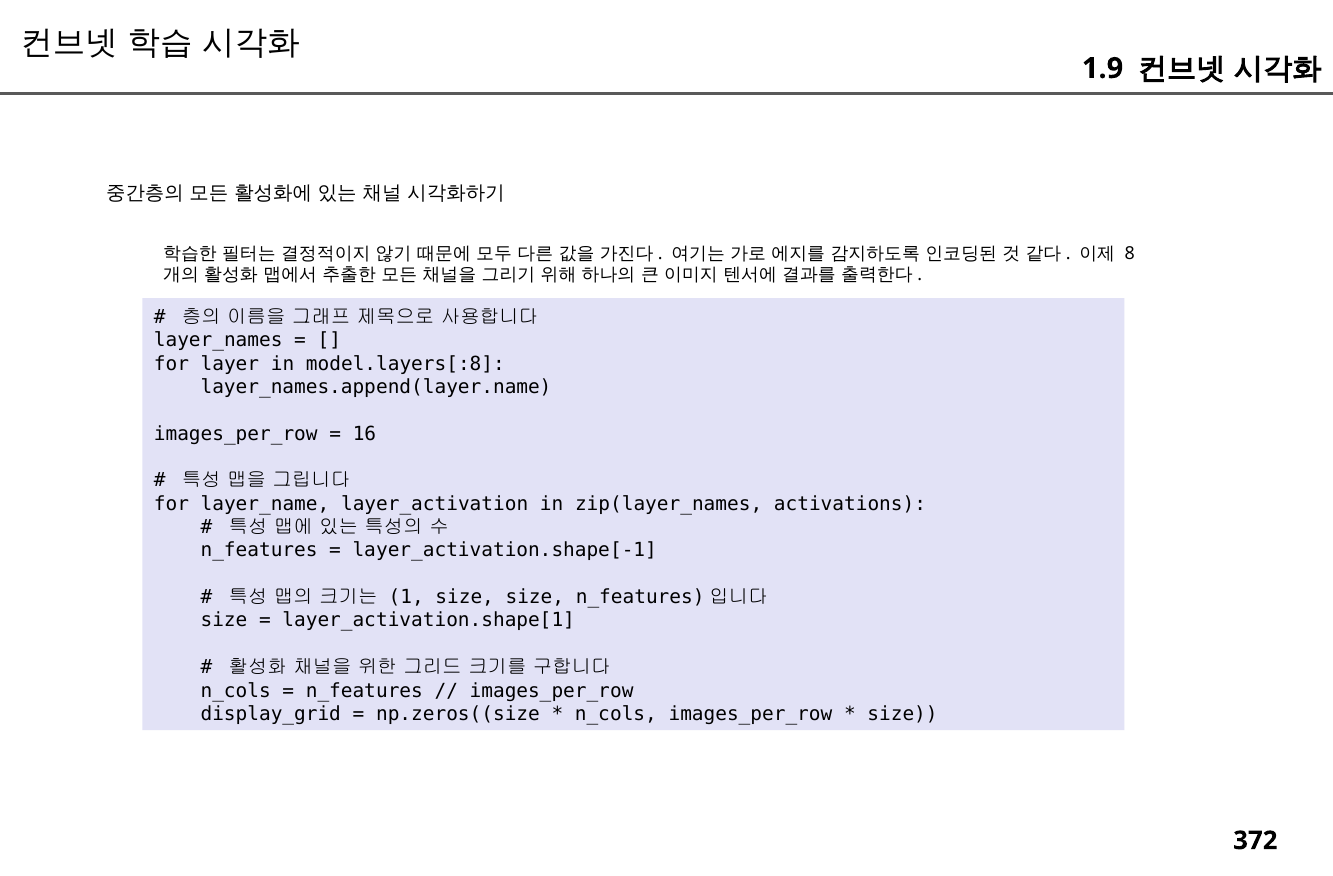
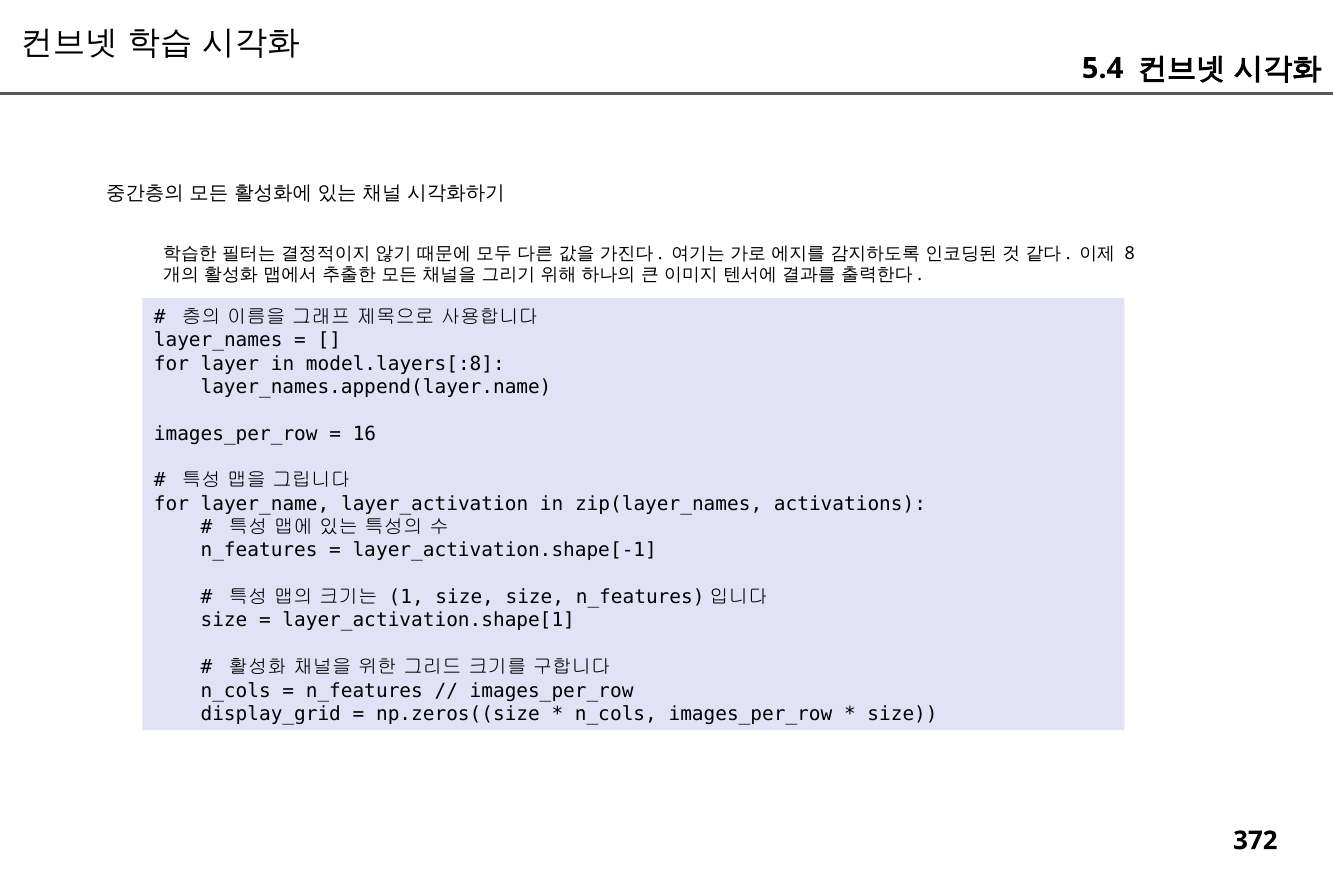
1.9: 1.9 -> 5.4 (1103, 68)
